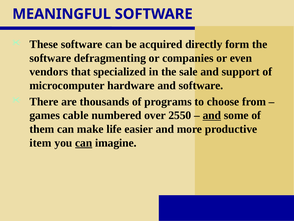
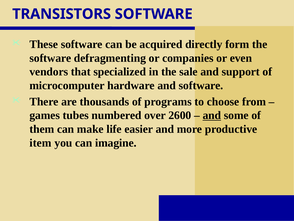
MEANINGFUL: MEANINGFUL -> TRANSISTORS (62, 14)
cable: cable -> tubes (76, 115)
2550: 2550 -> 2600 (180, 115)
can underline: present -> none (84, 143)
